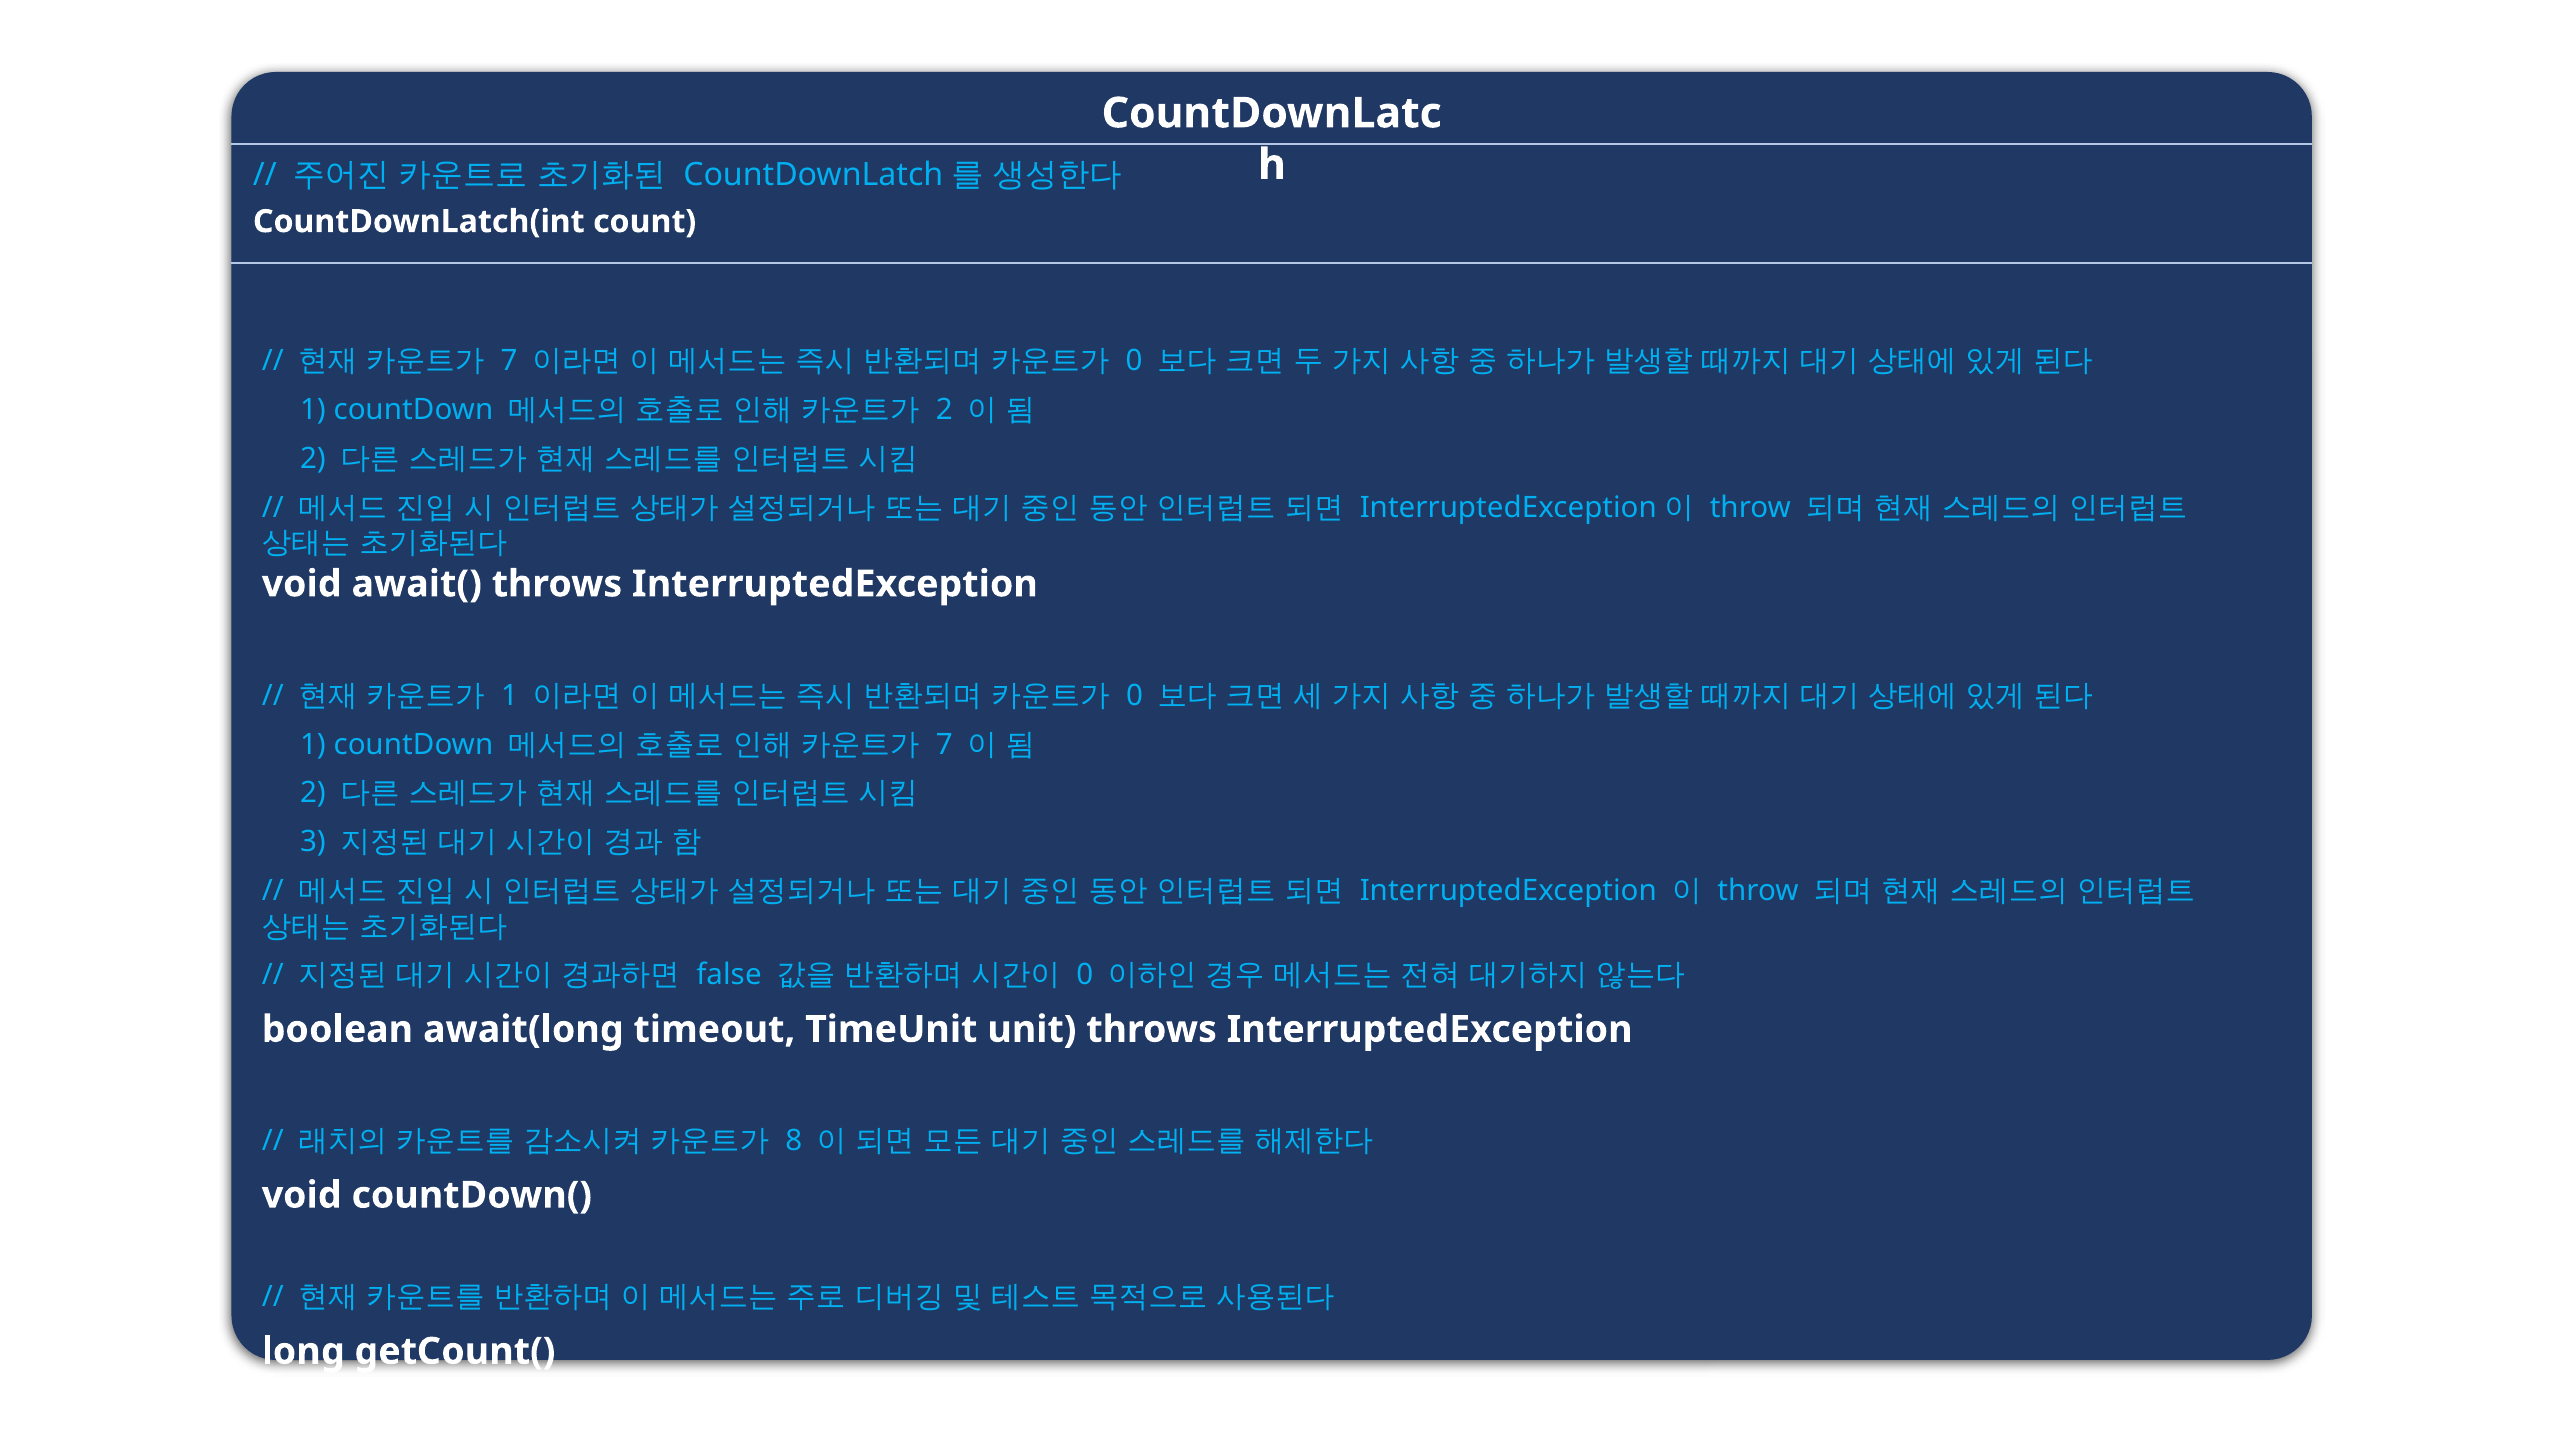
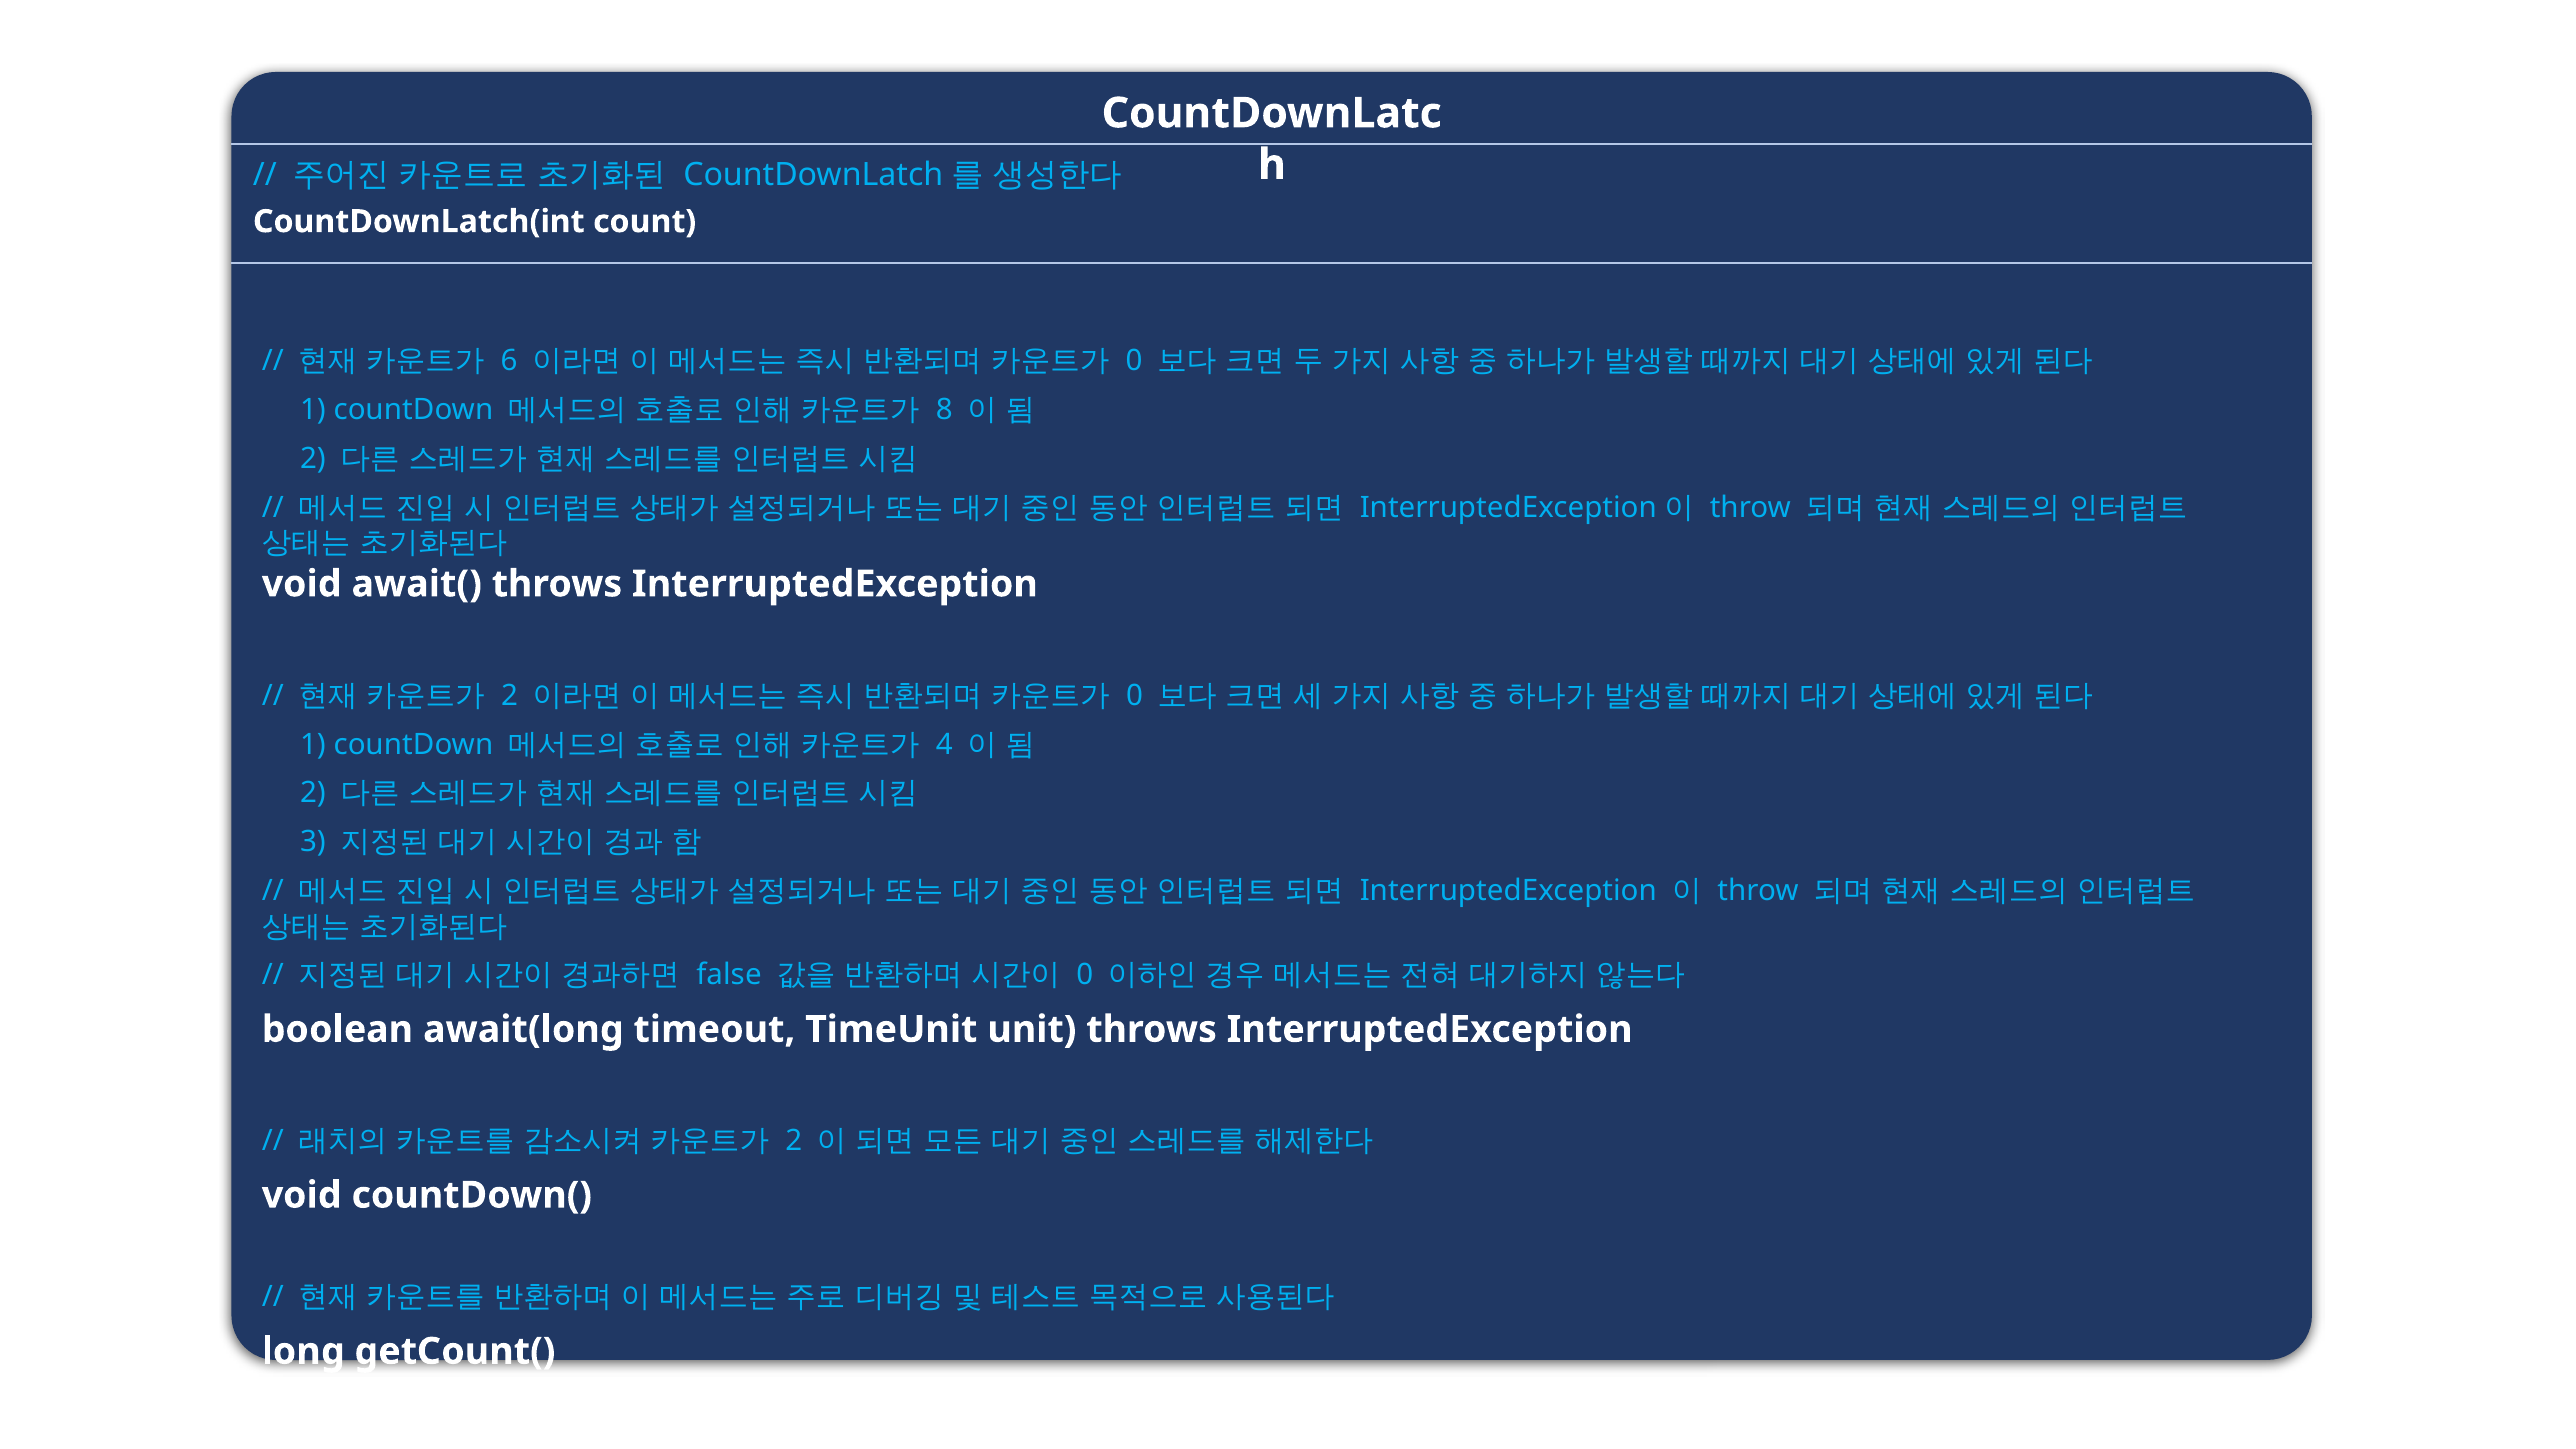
7: 7 -> 6 (509, 361)
2: 2 -> 8 (944, 410)
1: 1 -> 2 (509, 696)
7: 7 -> 4 (944, 744)
8: 8 -> 2 (794, 1141)
